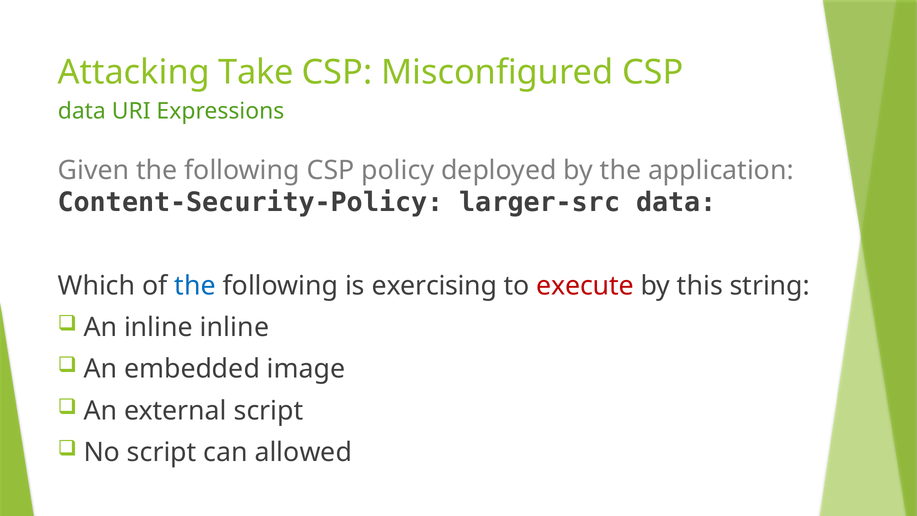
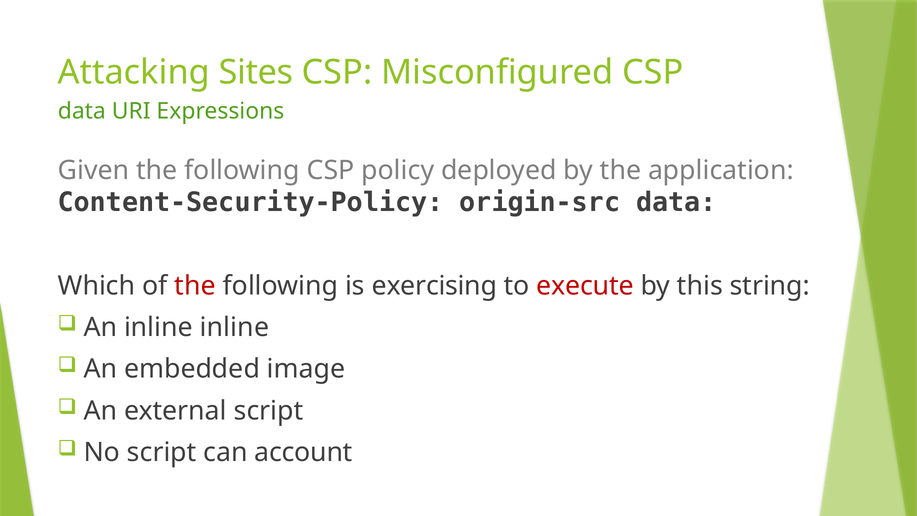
Take: Take -> Sites (256, 72)
larger-src: larger-src -> origin-src (540, 202)
the colour: blue -> red (195, 286)
allowed: allowed -> account (303, 452)
